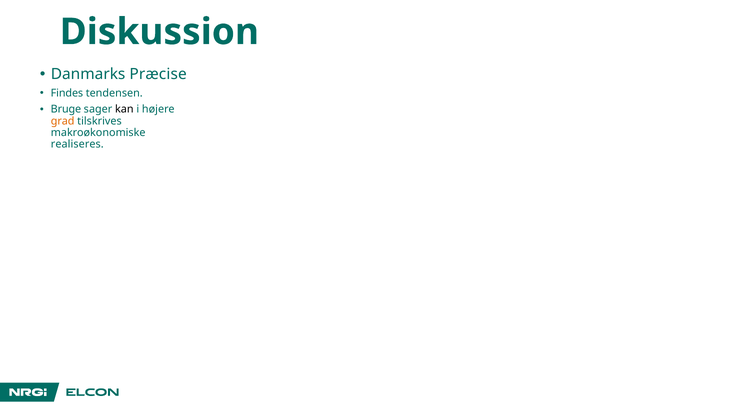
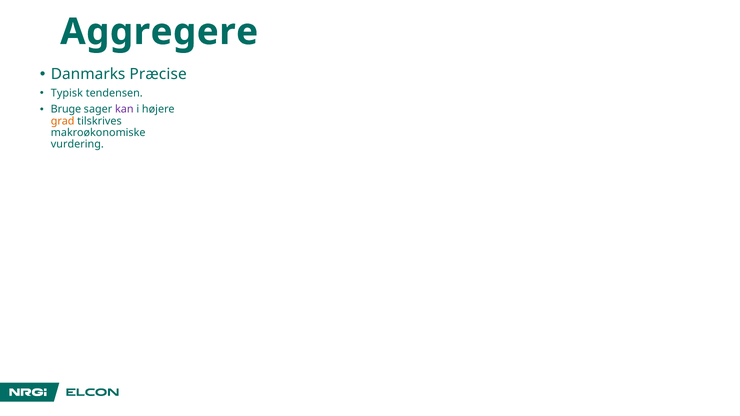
Diskussion: Diskussion -> Aggregere (159, 32)
Findes: Findes -> Typisk (67, 93)
kan colour: black -> purple (124, 109)
realiseres: realiseres -> vurdering (77, 144)
